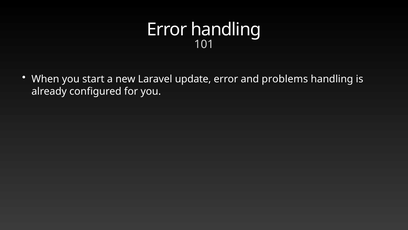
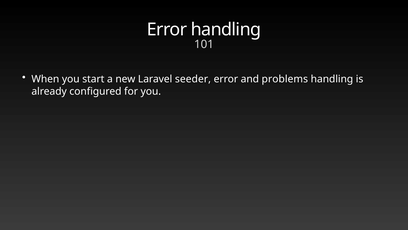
update: update -> seeder (193, 79)
